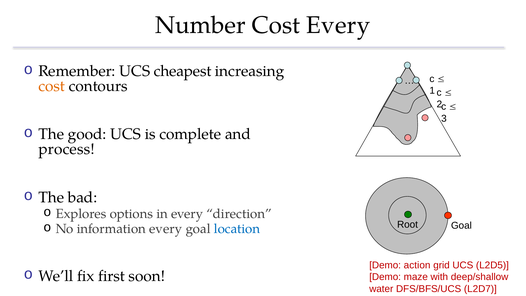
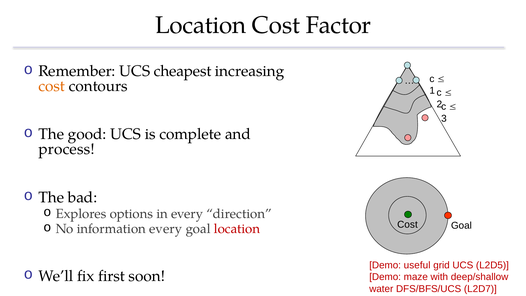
Number: Number -> Location (201, 25)
Cost Every: Every -> Factor (338, 25)
Root: Root -> Cost (407, 225)
location colour: blue -> red (237, 229)
action: action -> useful (417, 265)
